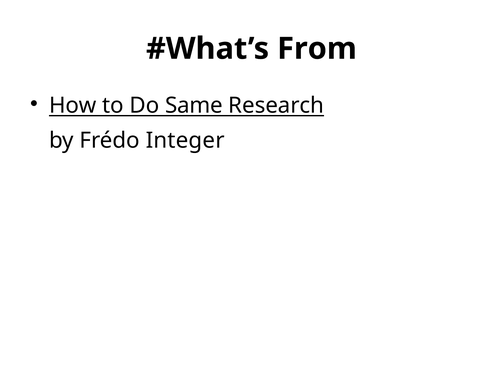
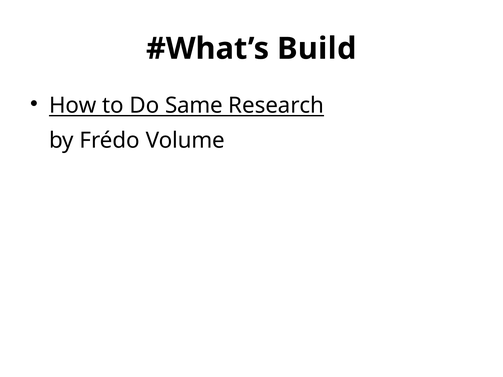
From: From -> Build (317, 49)
Integer: Integer -> Volume (185, 140)
